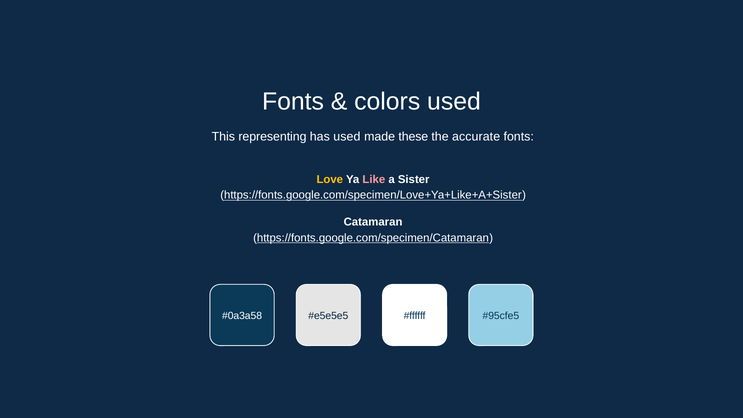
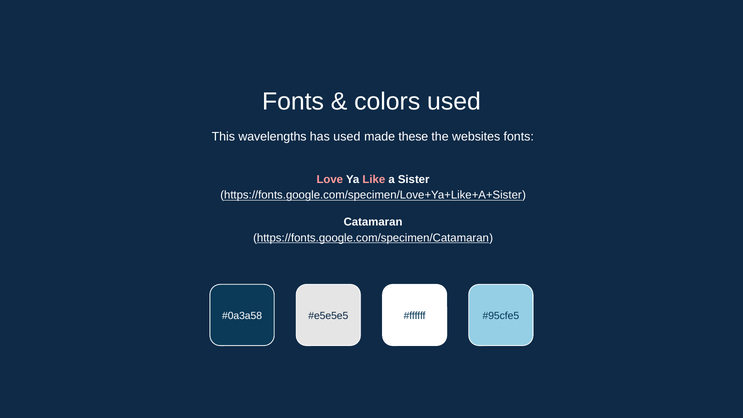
representing: representing -> wavelengths (272, 136)
accurate: accurate -> websites (476, 136)
Love colour: yellow -> pink (330, 180)
